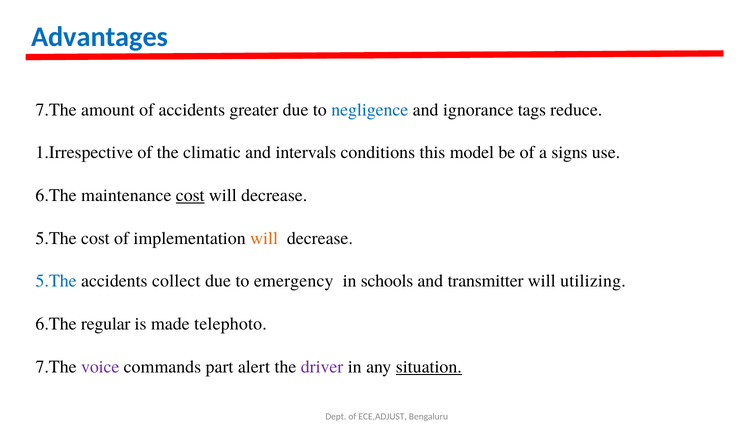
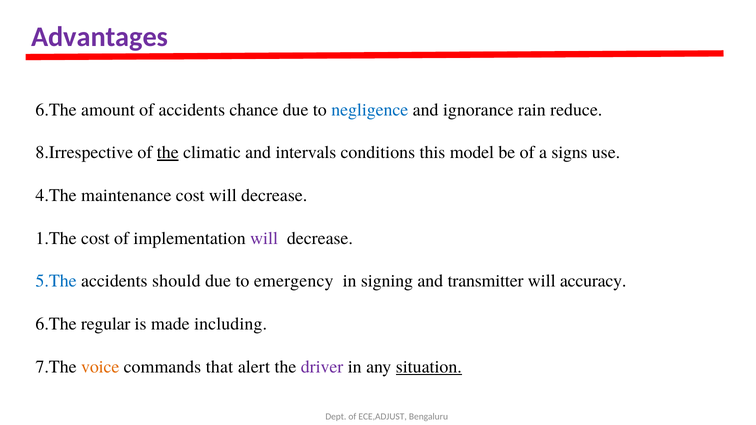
Advantages colour: blue -> purple (100, 37)
7.The: 7.The -> 6.The (56, 110)
greater: greater -> chance (254, 110)
tags: tags -> rain (532, 110)
1.Irrespective: 1.Irrespective -> 8.Irrespective (84, 153)
the underline: none -> present (168, 153)
6.The: 6.The -> 4.The (56, 196)
cost underline: present -> none (190, 196)
5.The: 5.The -> 1.The (56, 238)
will colour: orange -> purple (264, 238)
collect: collect -> should (176, 281)
schools: schools -> signing (387, 281)
utilizing: utilizing -> accuracy (593, 281)
telephoto: telephoto -> including (231, 324)
voice colour: purple -> orange (100, 367)
part: part -> that (219, 367)
